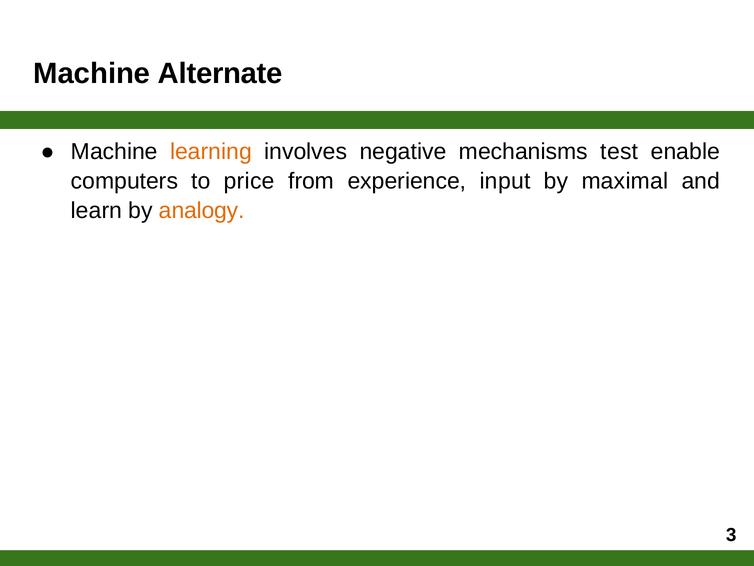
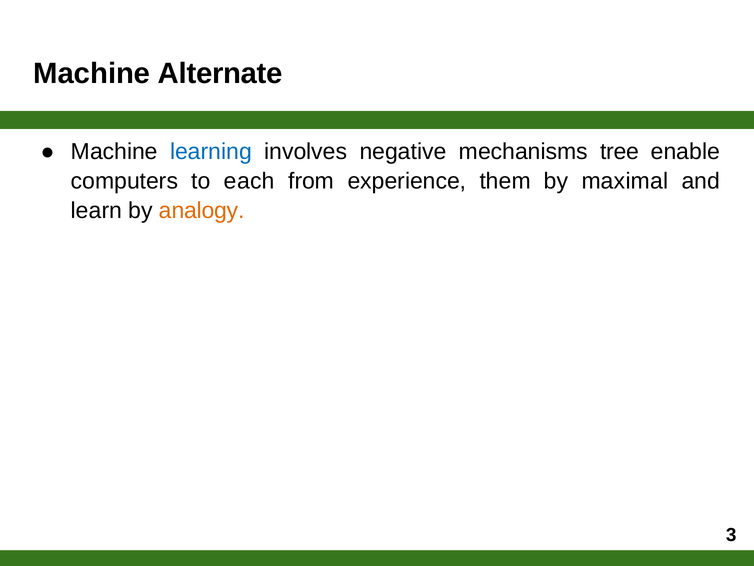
learning colour: orange -> blue (211, 151)
test: test -> tree (620, 151)
price: price -> each (249, 181)
input: input -> them (505, 181)
